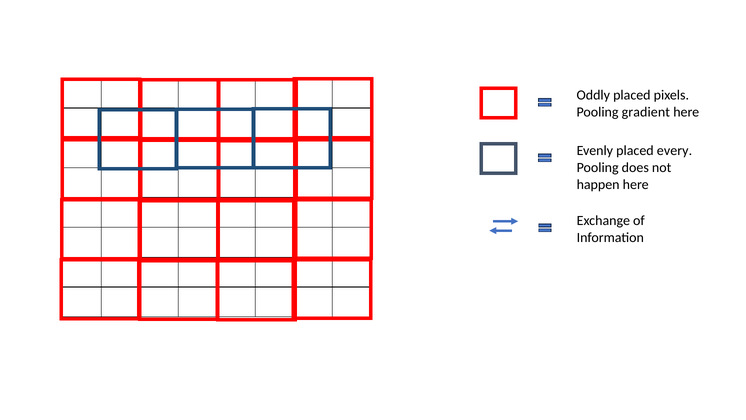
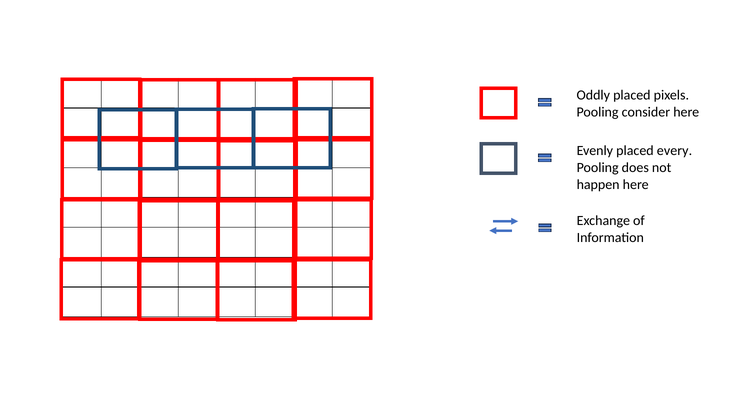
gradient: gradient -> consider (646, 112)
